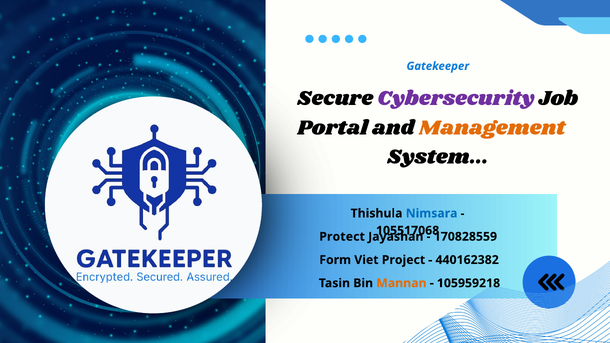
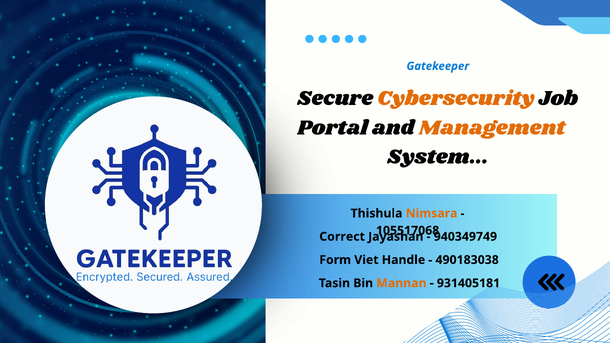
Cybersecurity colour: purple -> orange (456, 99)
Nimsara colour: blue -> orange (432, 213)
Protect: Protect -> Correct (342, 237)
170828559: 170828559 -> 940349749 (465, 237)
Project: Project -> Handle (403, 260)
440162382: 440162382 -> 490183038 (467, 260)
105959218: 105959218 -> 931405181 (469, 283)
